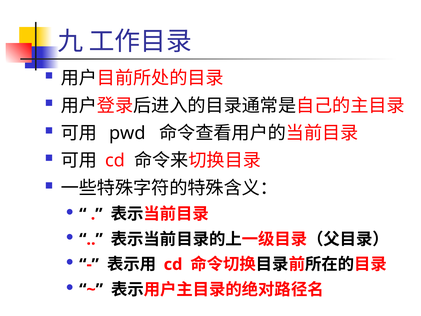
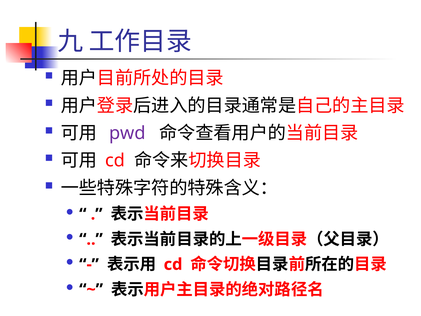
pwd colour: black -> purple (127, 133)
